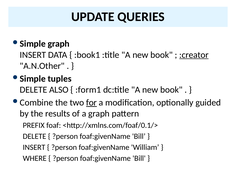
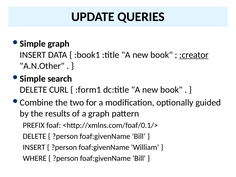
tuples: tuples -> search (60, 79)
ALSO: ALSO -> CURL (59, 90)
for underline: present -> none (91, 103)
